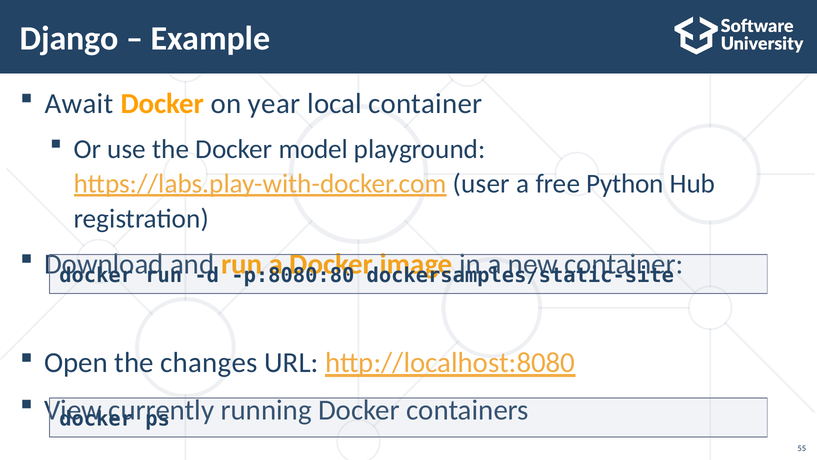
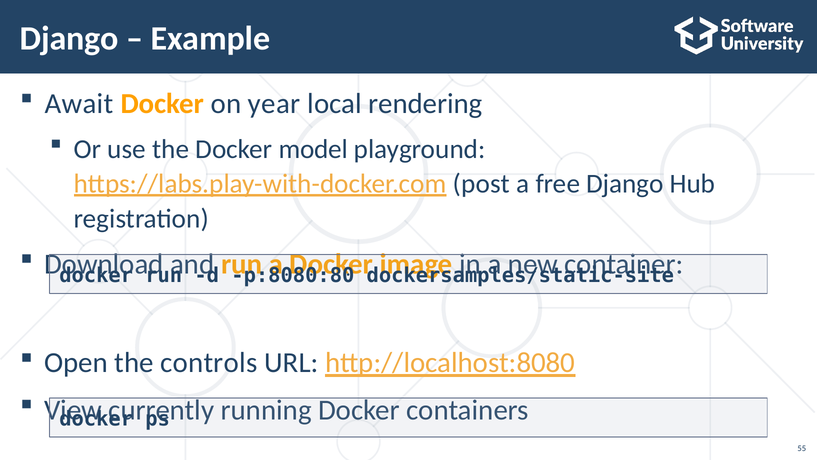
local container: container -> rendering (425, 104)
user: user -> post (481, 183)
free Python: Python -> Django (625, 183)
changes: changes -> controls (209, 363)
